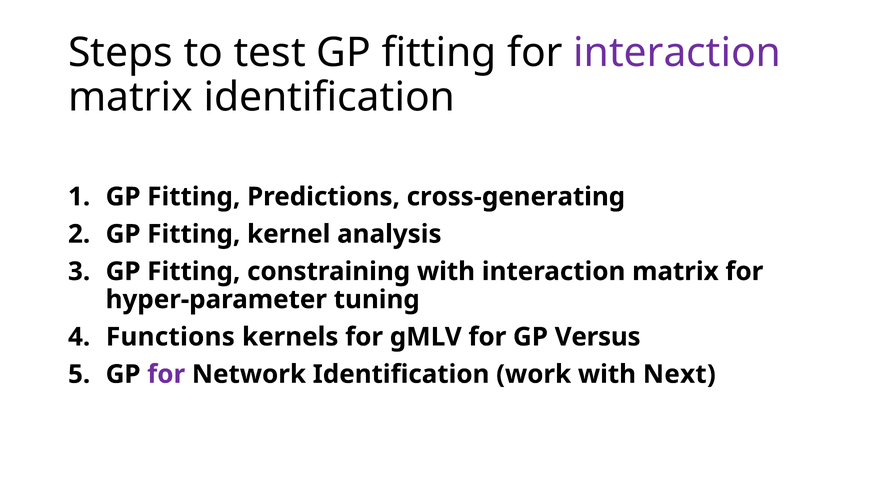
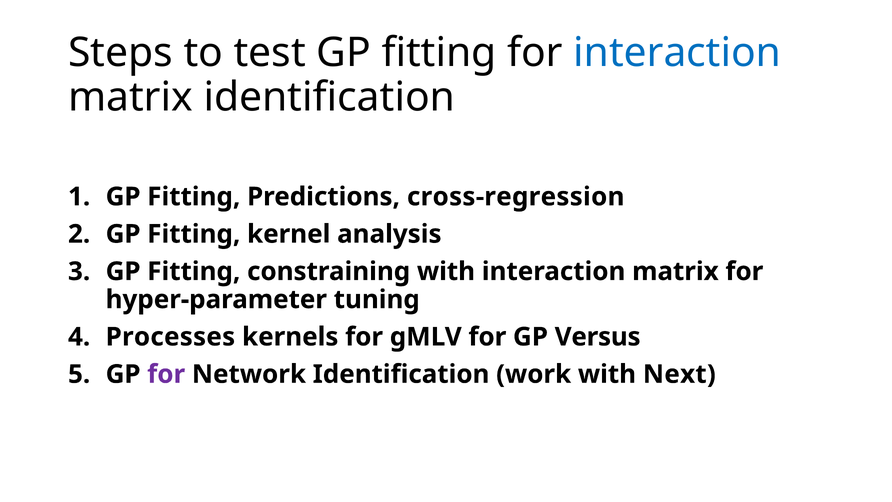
interaction colour: purple -> blue (677, 53)
cross-generating: cross-generating -> cross-regression (516, 197)
Functions: Functions -> Processes (170, 337)
